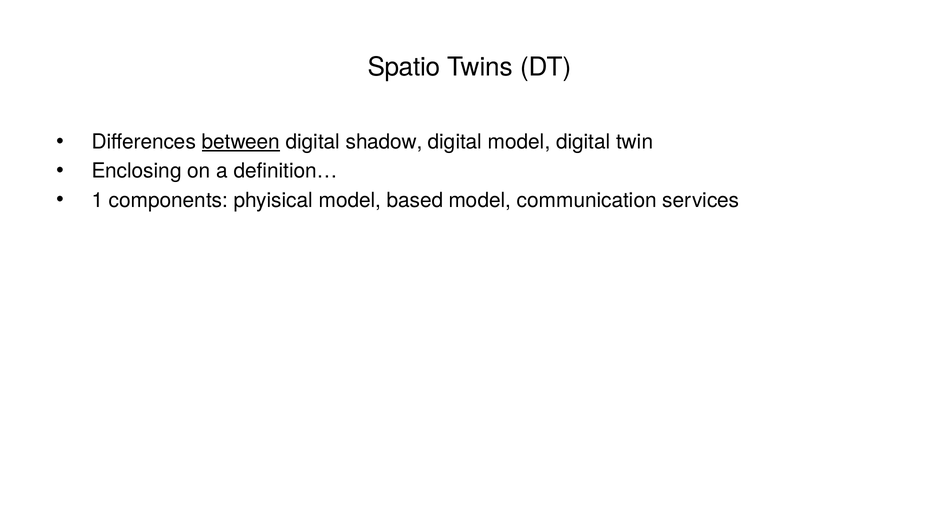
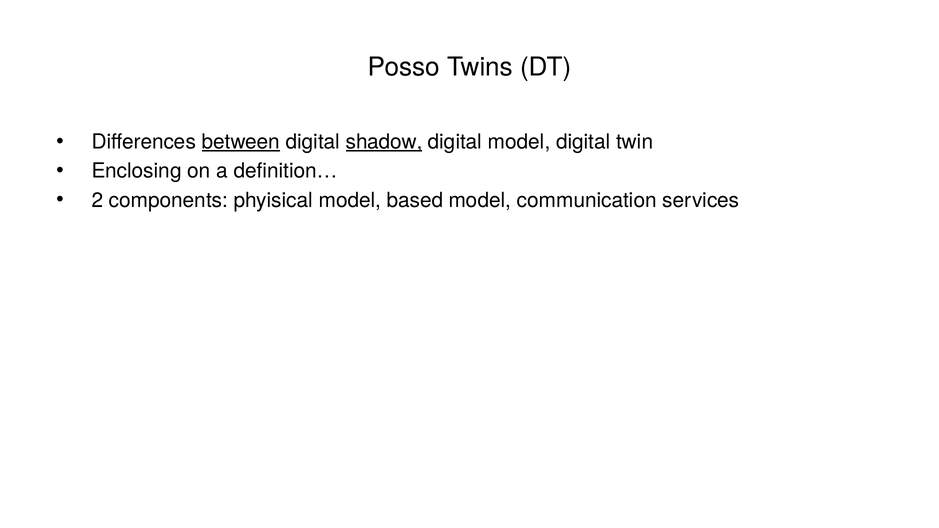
Spatio: Spatio -> Posso (404, 67)
shadow underline: none -> present (384, 142)
1: 1 -> 2 (97, 200)
